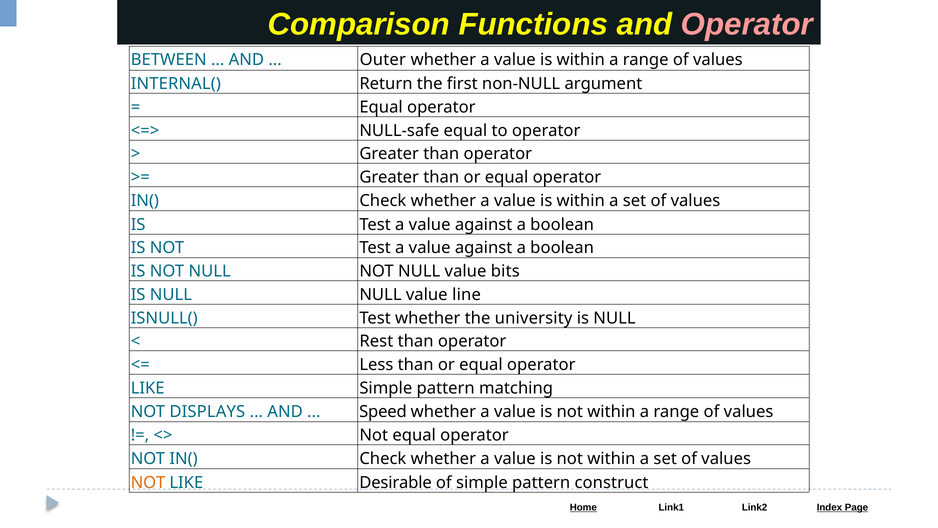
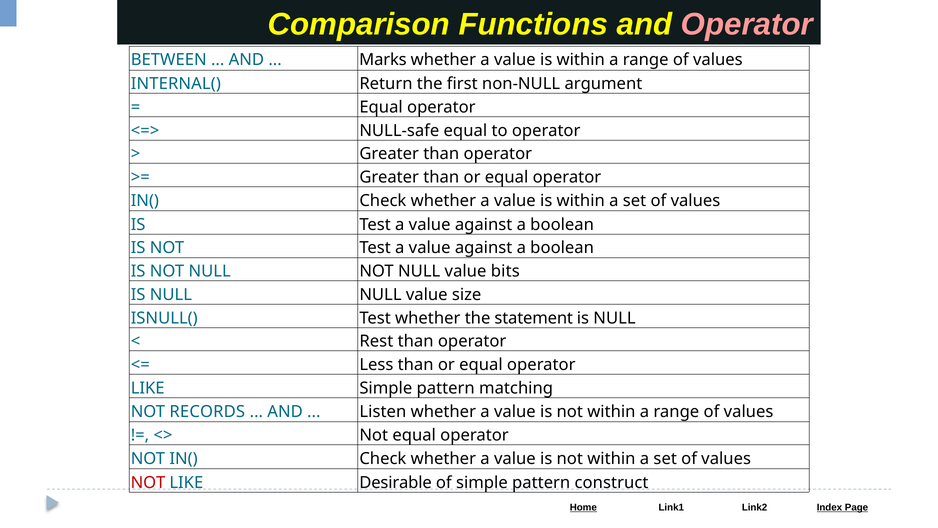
Outer: Outer -> Marks (383, 60)
line: line -> size (467, 295)
university: university -> statement (534, 318)
DISPLAYS: DISPLAYS -> RECORDS (207, 411)
Speed: Speed -> Listen (383, 411)
NOT colour: orange -> red (148, 482)
